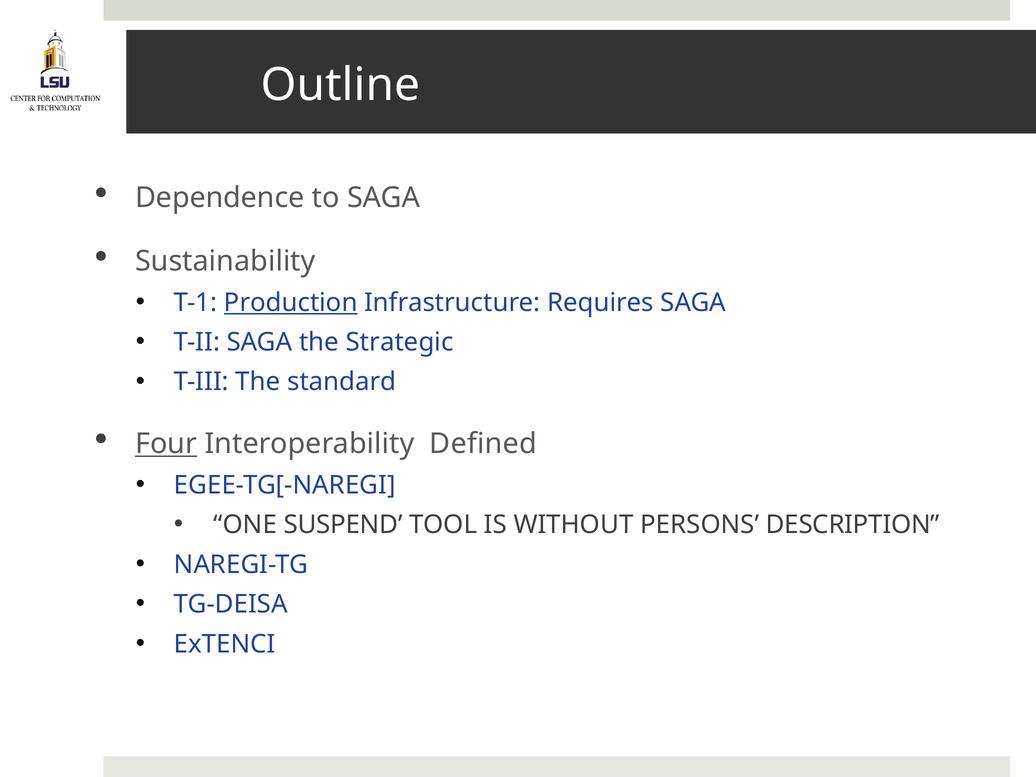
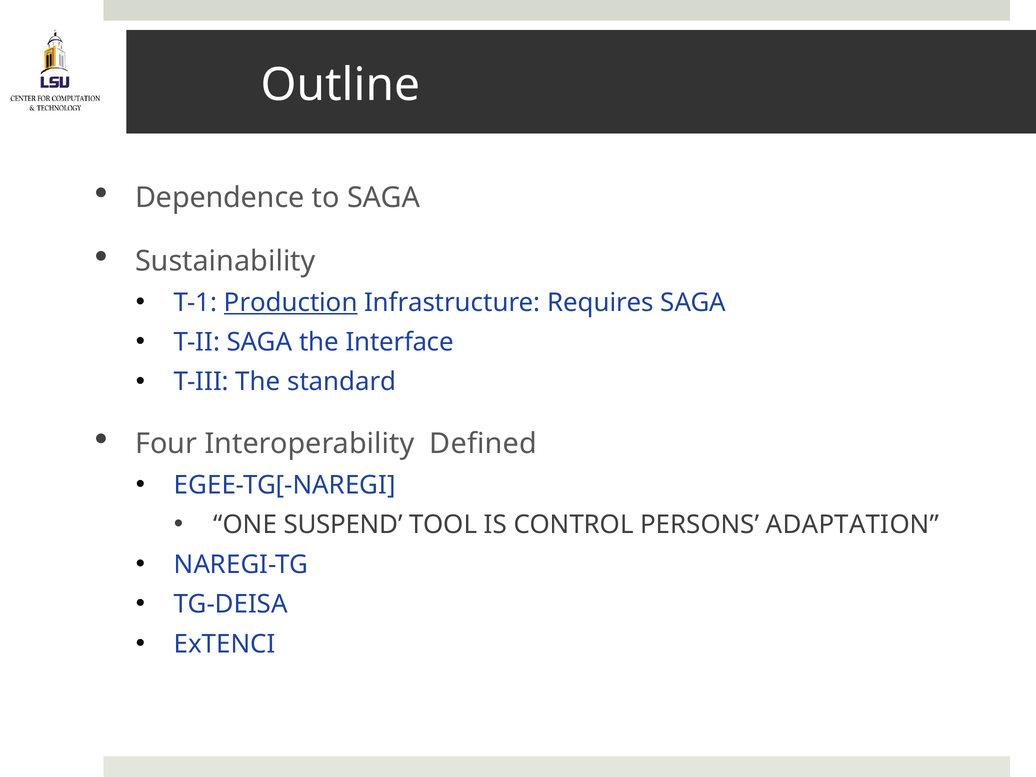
Strategic: Strategic -> Interface (400, 342)
Four underline: present -> none (166, 444)
WITHOUT: WITHOUT -> CONTROL (574, 525)
DESCRIPTION: DESCRIPTION -> ADAPTATION (852, 525)
